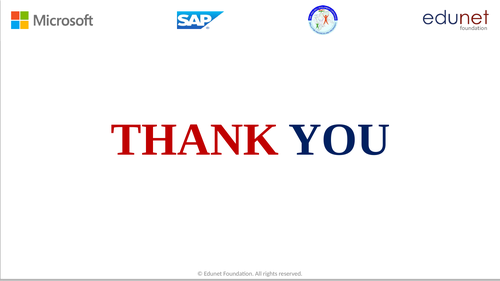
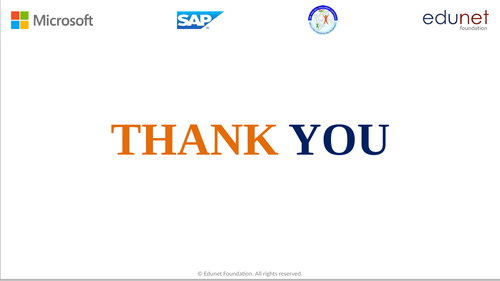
THANK colour: red -> orange (195, 140)
